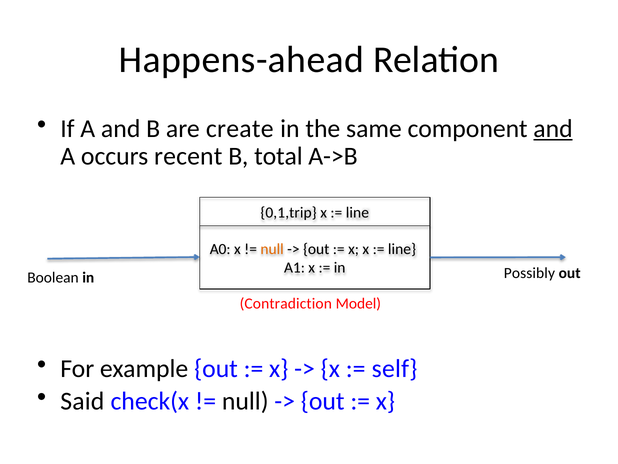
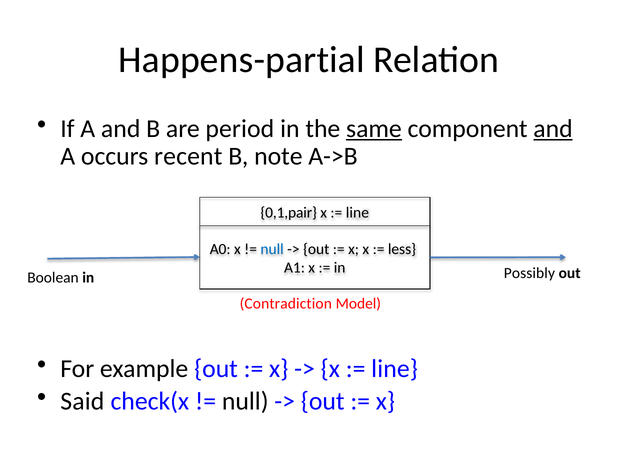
Happens-ahead: Happens-ahead -> Happens-partial (242, 60)
create: create -> period (240, 128)
same underline: none -> present (374, 128)
total: total -> note (278, 156)
0,1,trip: 0,1,trip -> 0,1,pair (289, 212)
null colour: orange -> blue (272, 249)
line: line -> less (402, 249)
self: self -> line (395, 368)
